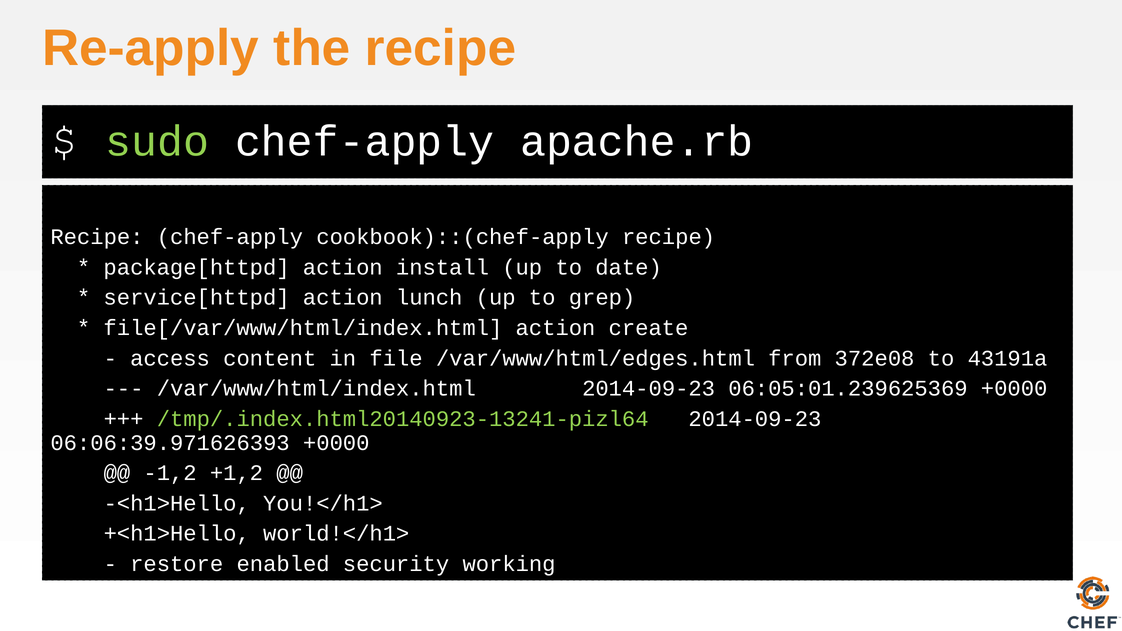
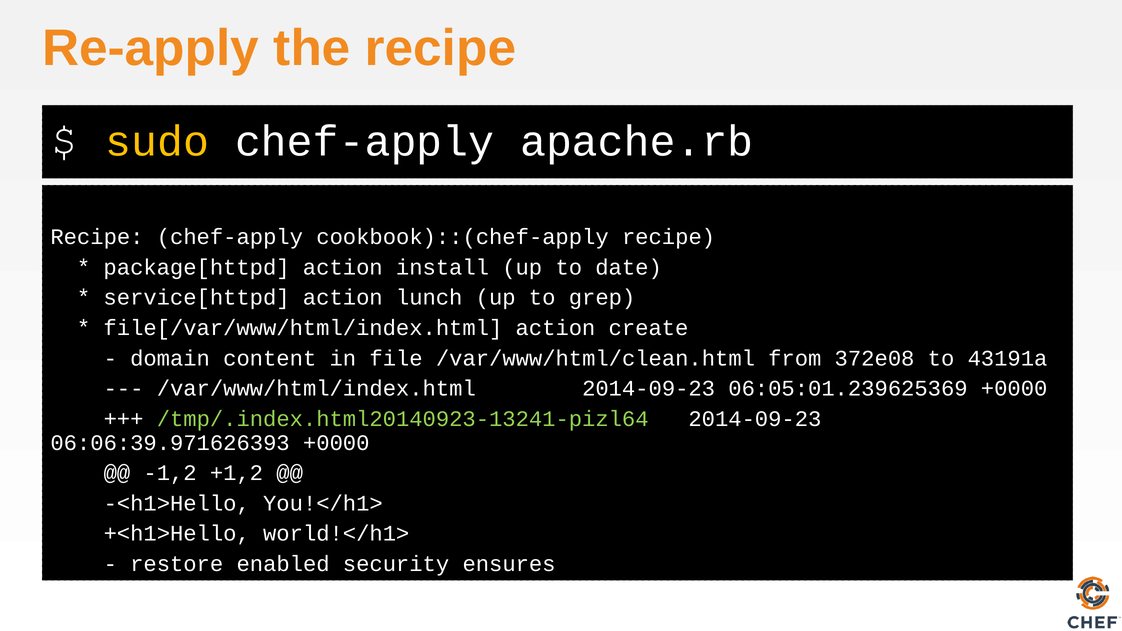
sudo colour: light green -> yellow (157, 142)
access: access -> domain (170, 358)
/var/www/html/edges.html: /var/www/html/edges.html -> /var/www/html/clean.html (595, 358)
working: working -> ensures (509, 564)
